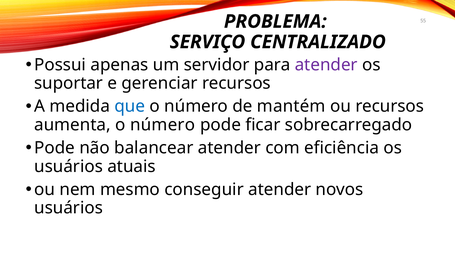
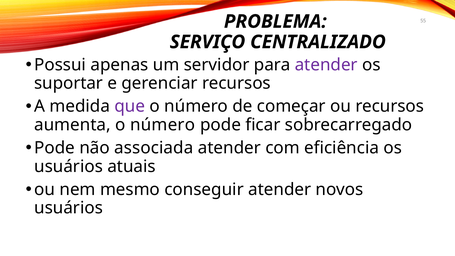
que colour: blue -> purple (130, 106)
mantém: mantém -> começar (291, 106)
balancear: balancear -> associada (154, 148)
